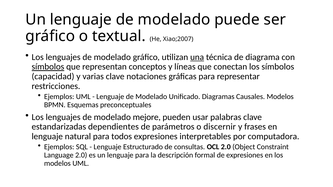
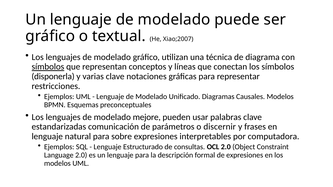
una underline: present -> none (197, 57)
capacidad: capacidad -> disponerla (53, 77)
dependientes: dependientes -> comunicación (113, 127)
todos: todos -> sobre (122, 137)
